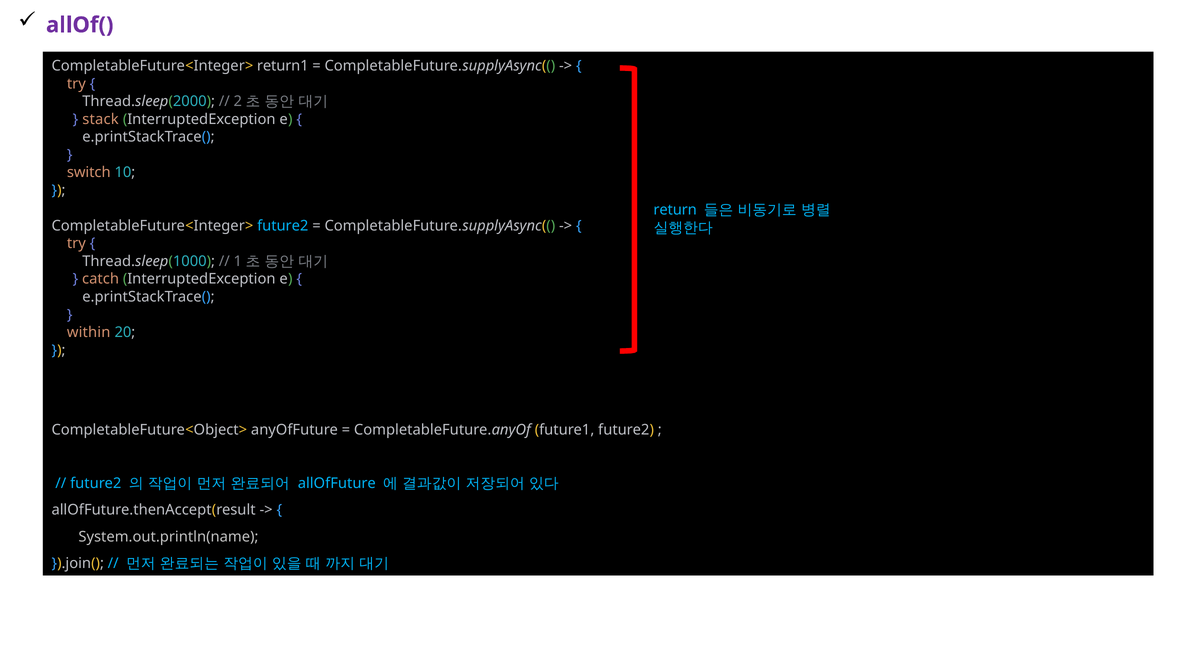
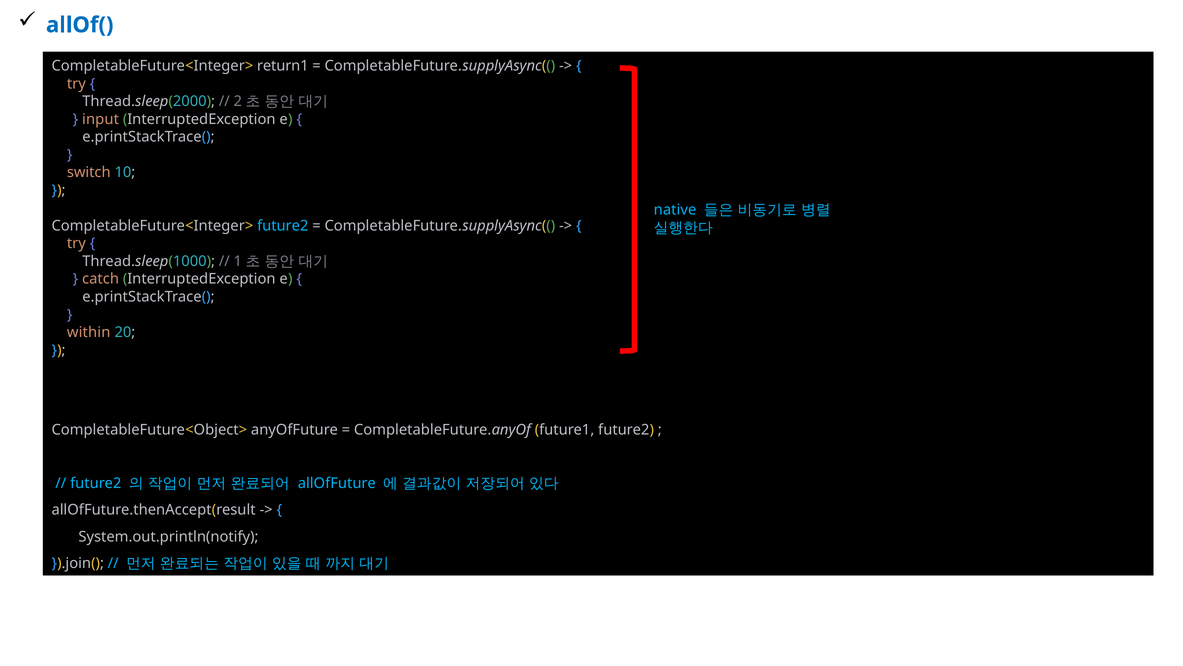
allOf( colour: purple -> blue (80, 25)
stack: stack -> input (101, 119)
return: return -> native (675, 210)
System.out.println(name: System.out.println(name -> System.out.println(notify (168, 536)
